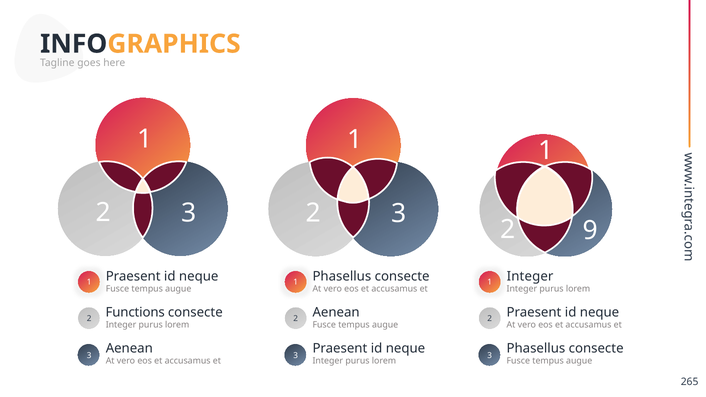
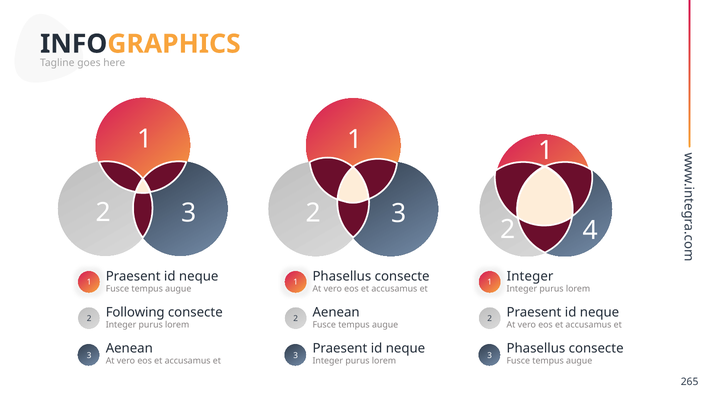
9: 9 -> 4 (590, 231)
Functions: Functions -> Following (135, 312)
